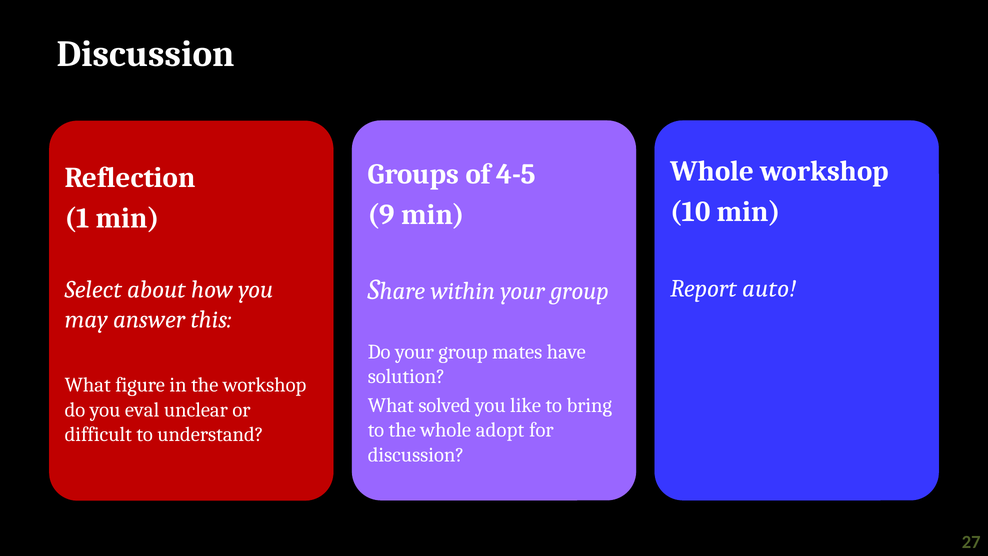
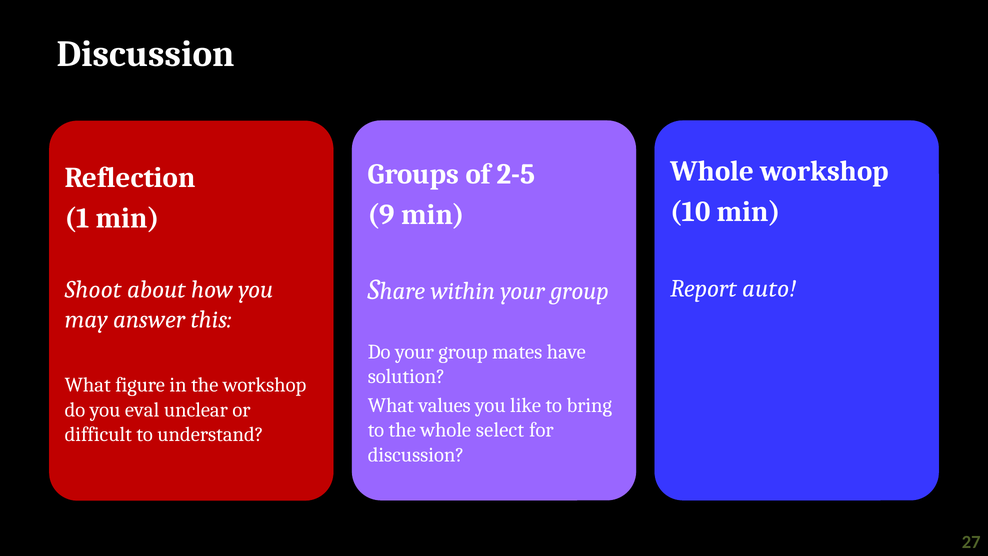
4-5: 4-5 -> 2-5 (516, 174)
Select: Select -> Shoot (93, 290)
solved: solved -> values (445, 405)
adopt: adopt -> select (500, 430)
